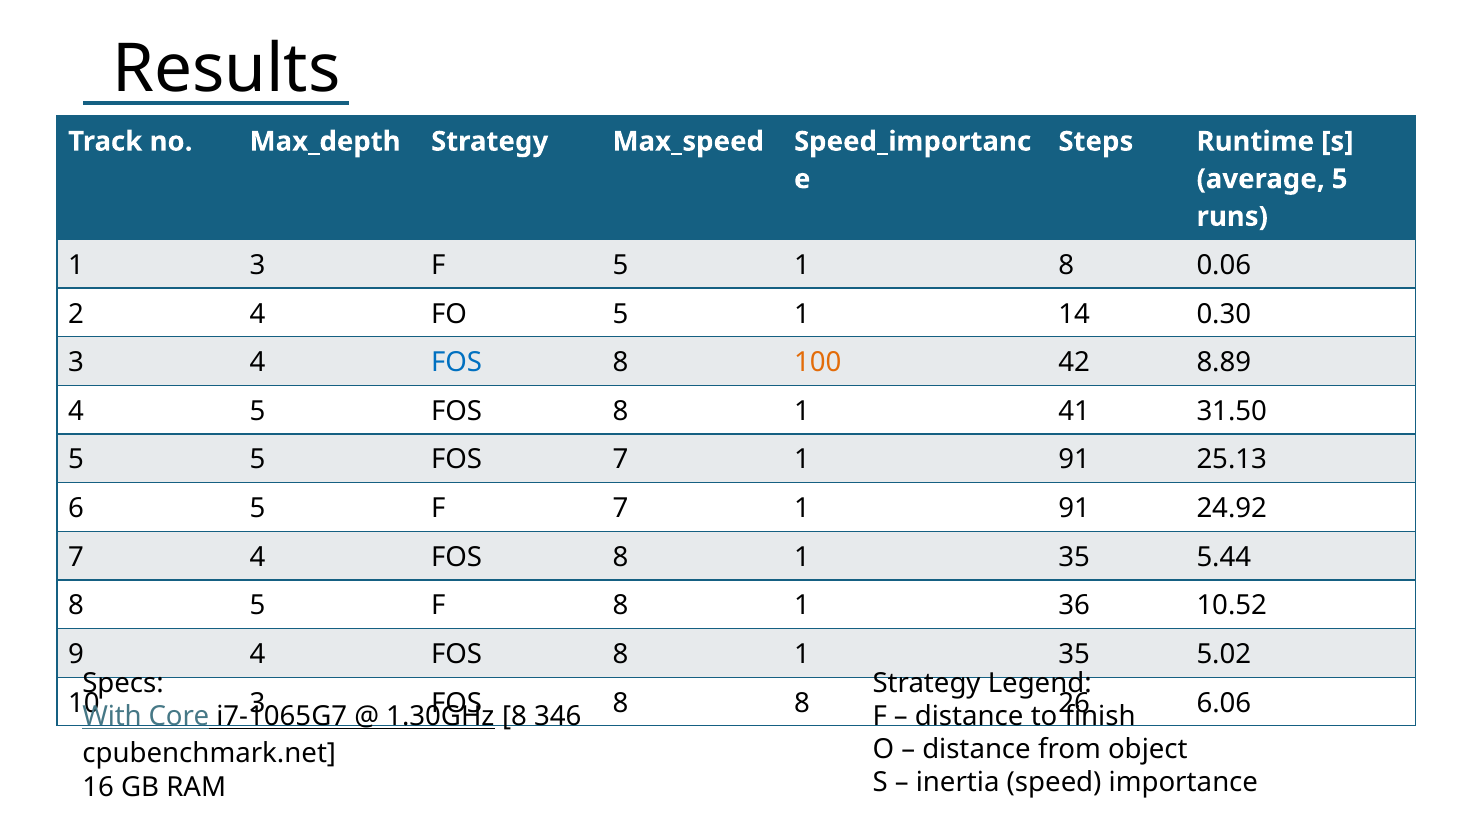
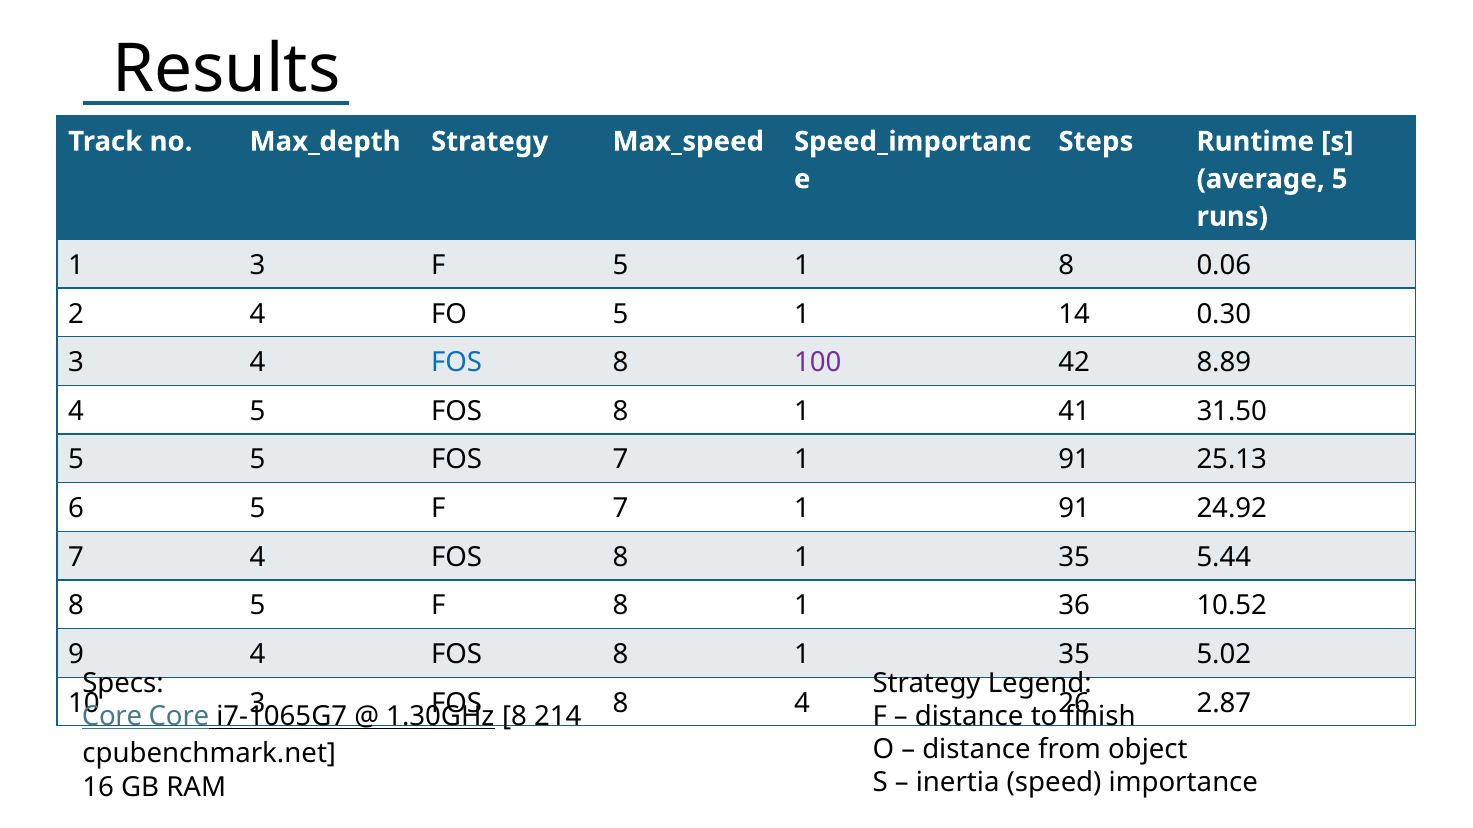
100 colour: orange -> purple (818, 363)
8 8: 8 -> 4 (802, 703)
6.06: 6.06 -> 2.87 (1224, 703)
With: With -> Core (112, 717)
346: 346 -> 214 (558, 717)
